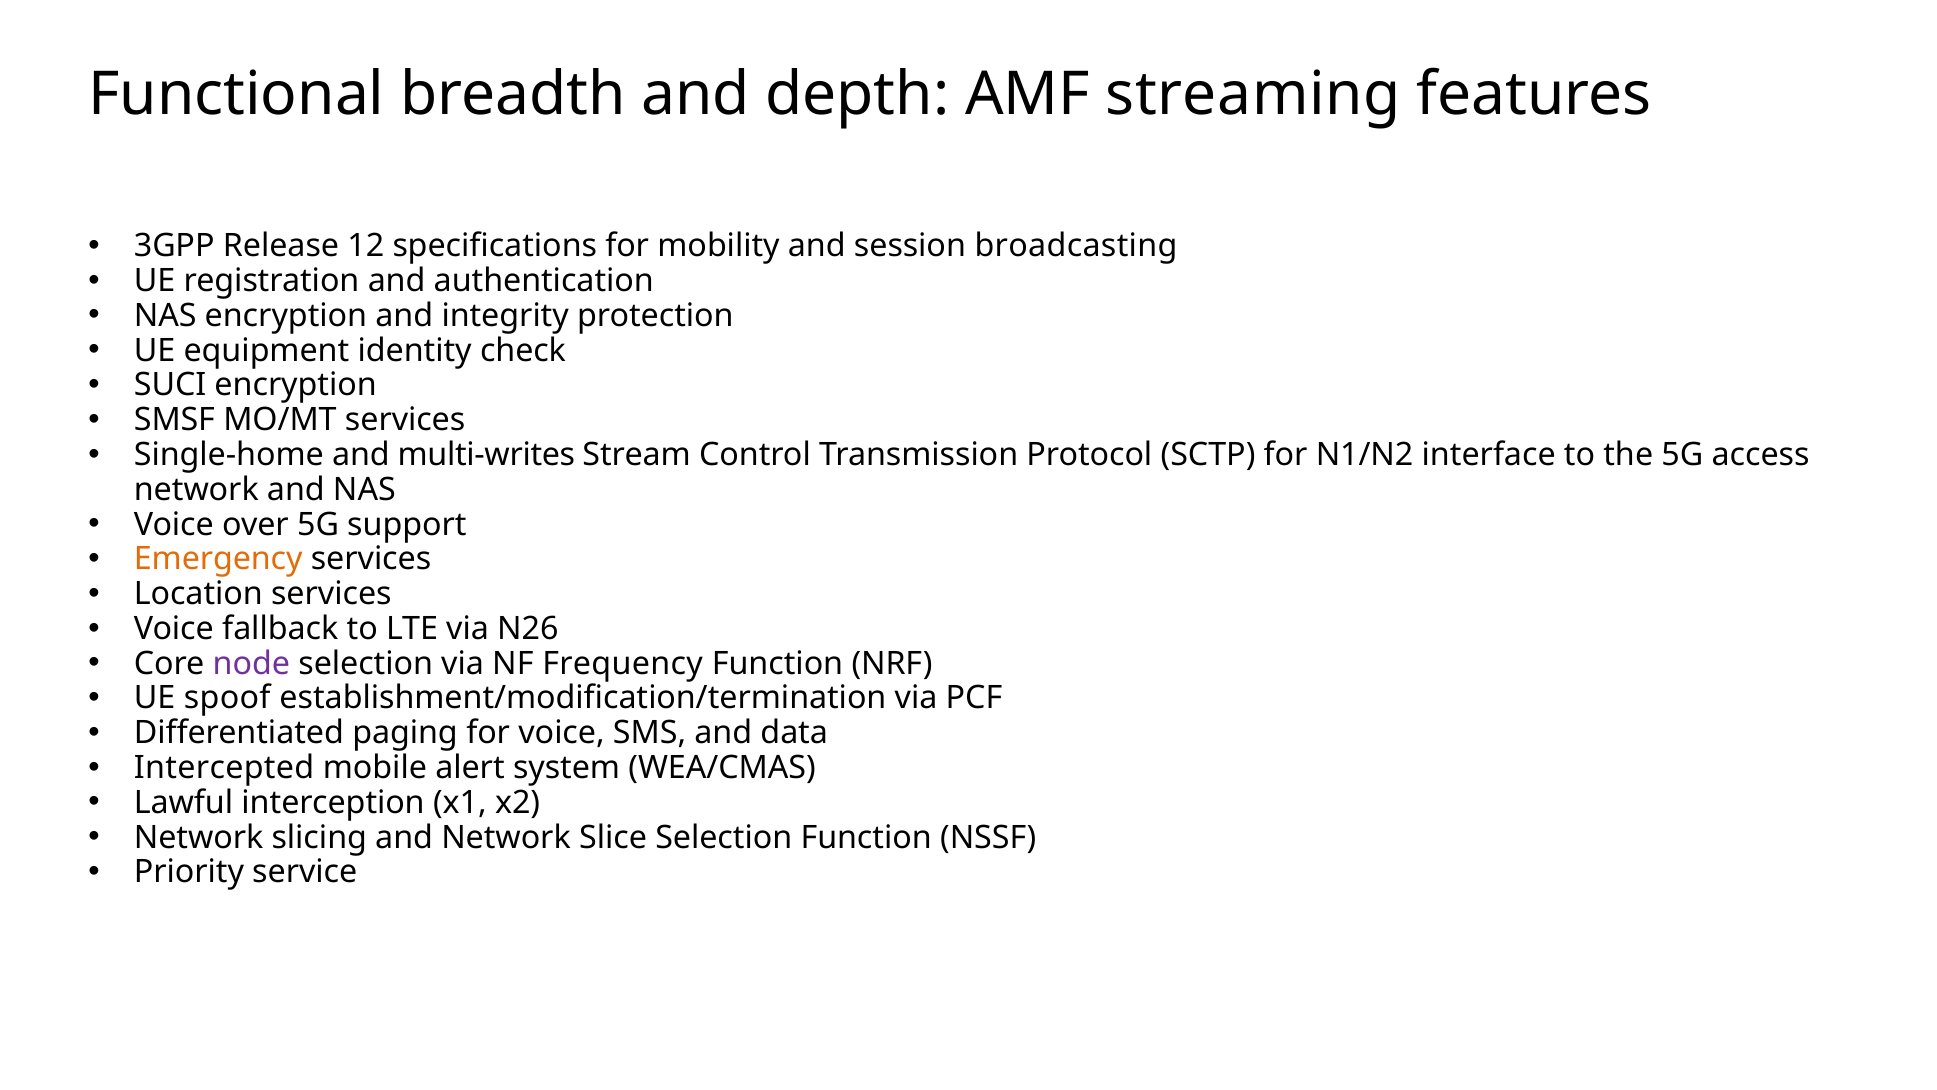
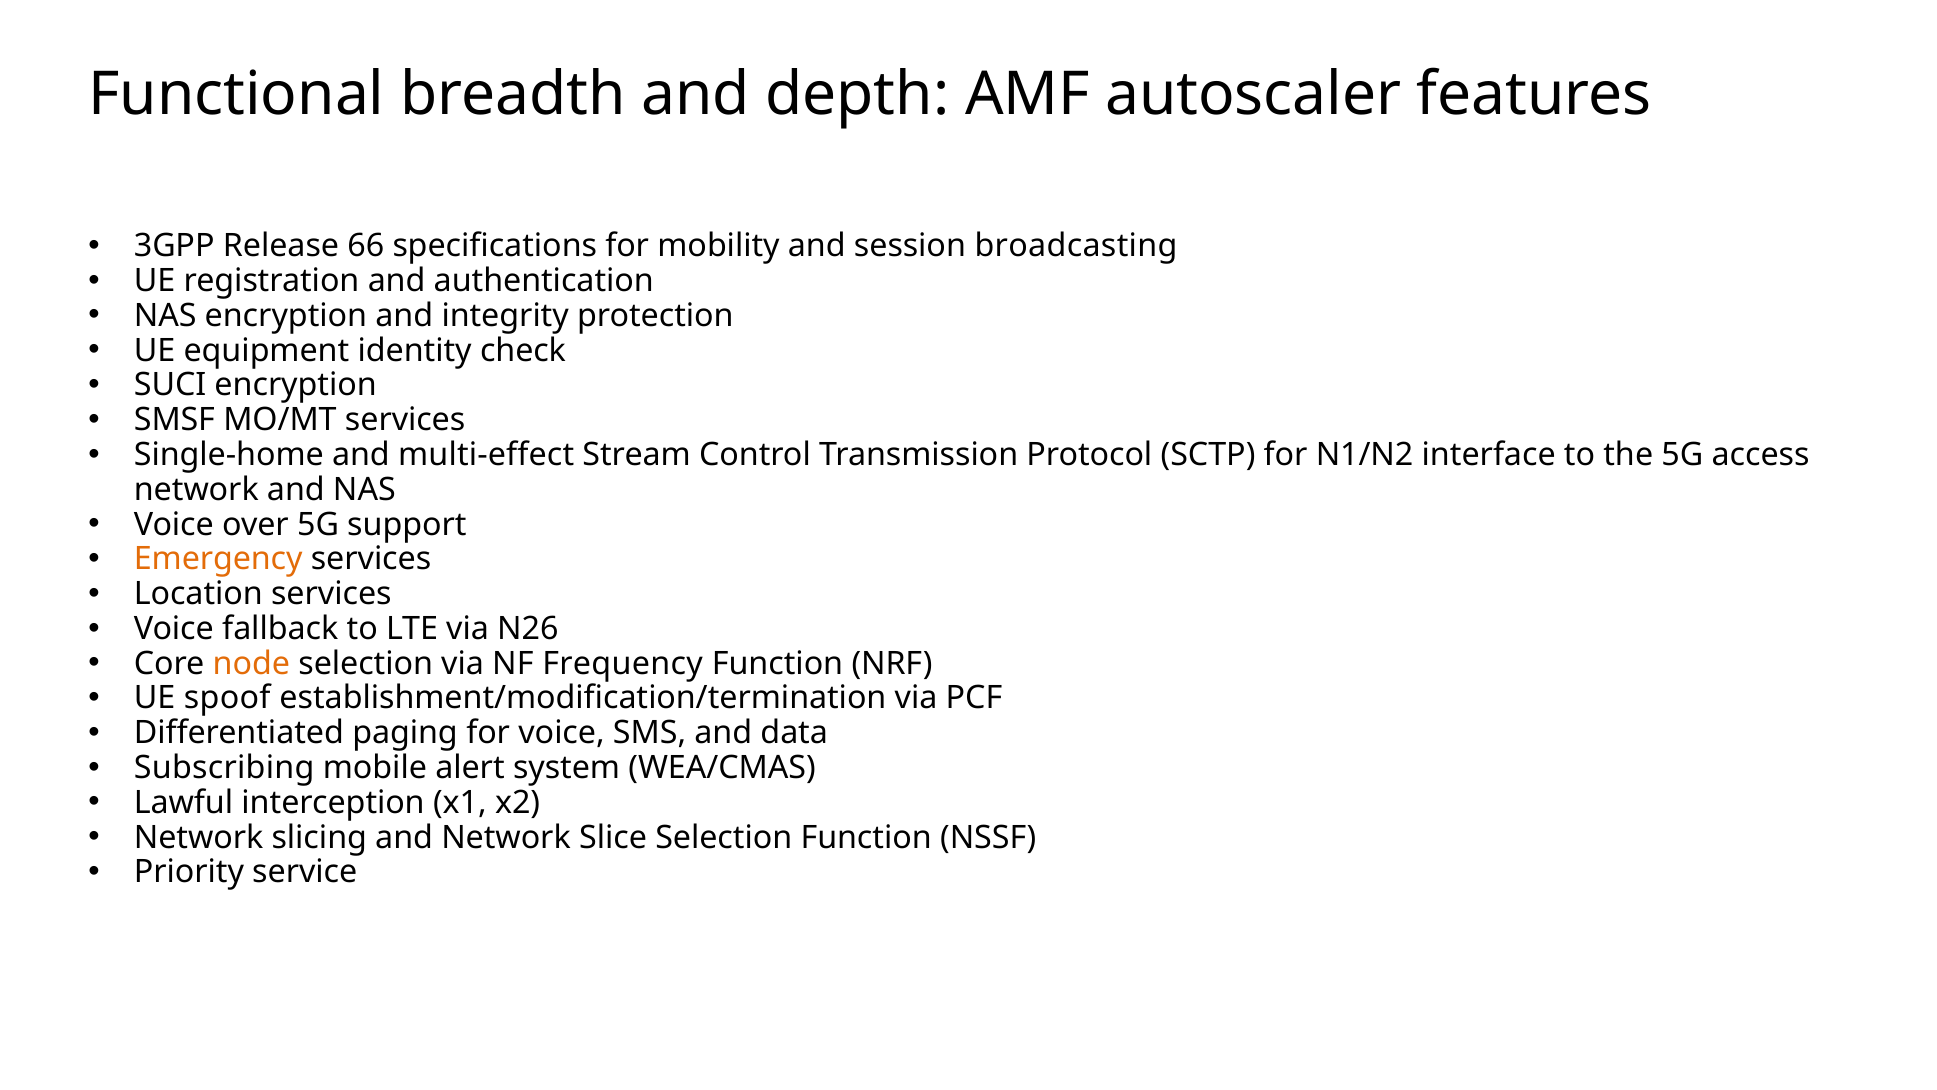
streaming: streaming -> autoscaler (1253, 94)
12: 12 -> 66 (366, 246)
multi-writes: multi-writes -> multi-effect (486, 455)
node colour: purple -> orange (251, 663)
Intercepted: Intercepted -> Subscribing (224, 768)
